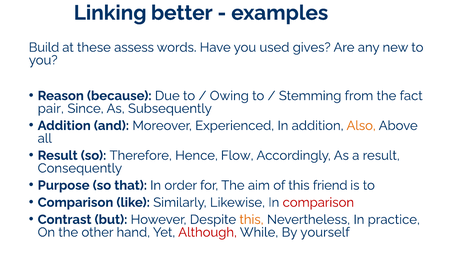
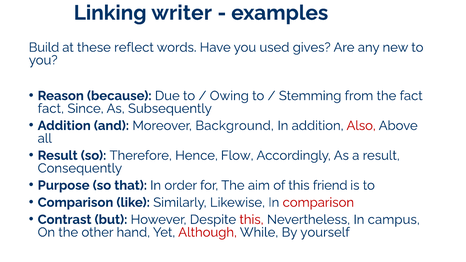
better: better -> writer (182, 13)
assess: assess -> reflect (134, 47)
pair: pair -> fact (51, 109)
Experienced: Experienced -> Background (235, 126)
Also colour: orange -> red (361, 126)
this colour: orange -> red (252, 220)
practice: practice -> campus (394, 220)
